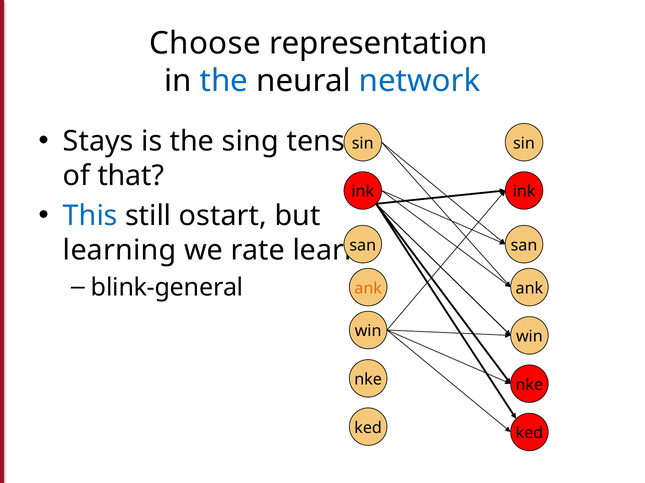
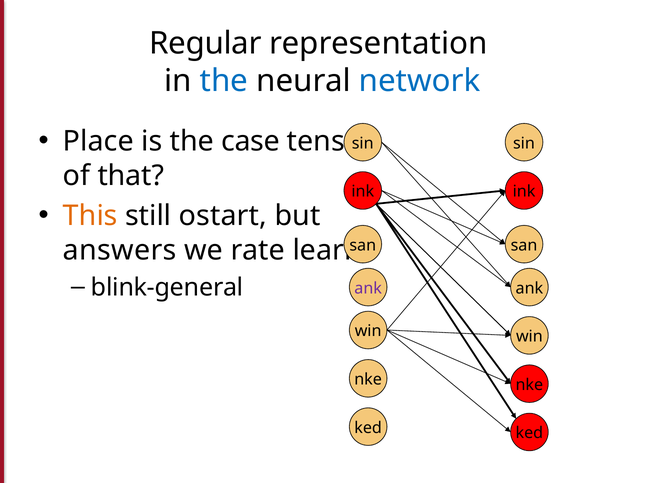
Choose: Choose -> Regular (205, 44)
Stays: Stays -> Place (98, 142)
sing: sing -> case (251, 142)
This colour: blue -> orange (90, 216)
learning: learning -> answers (120, 251)
ank colour: orange -> purple (368, 289)
